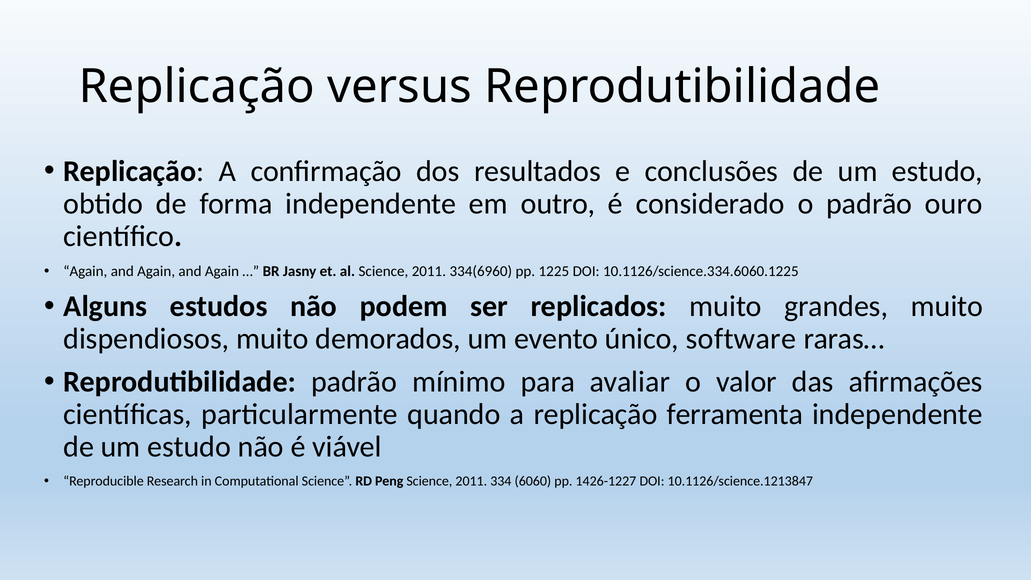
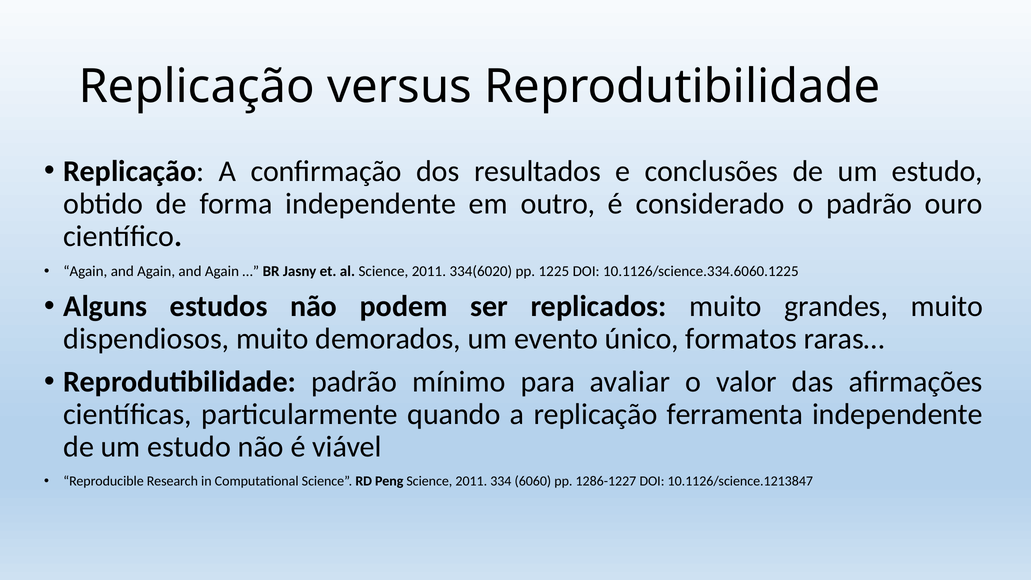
334(6960: 334(6960 -> 334(6020 (481, 271)
software: software -> formatos (741, 339)
1426-1227: 1426-1227 -> 1286-1227 (606, 481)
